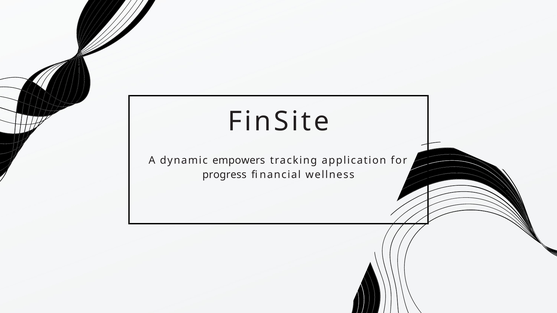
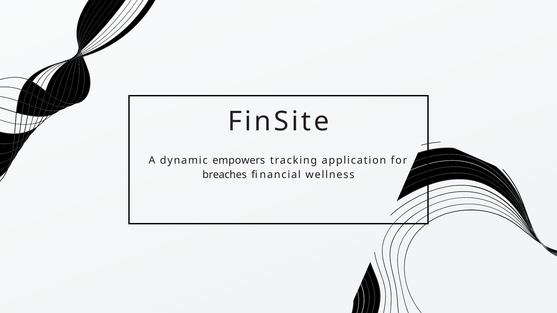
progress: progress -> breaches (225, 175)
